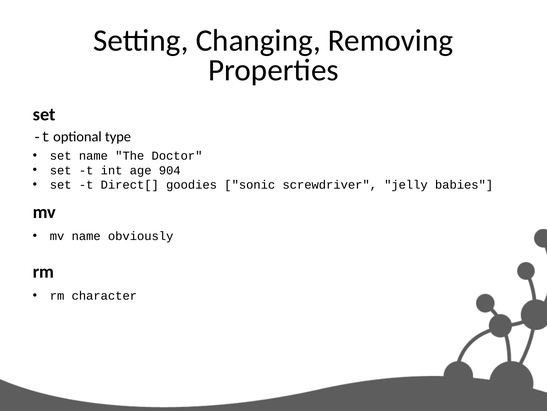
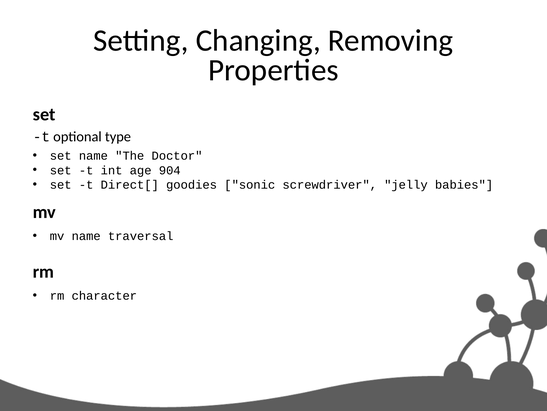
obviously: obviously -> traversal (141, 236)
